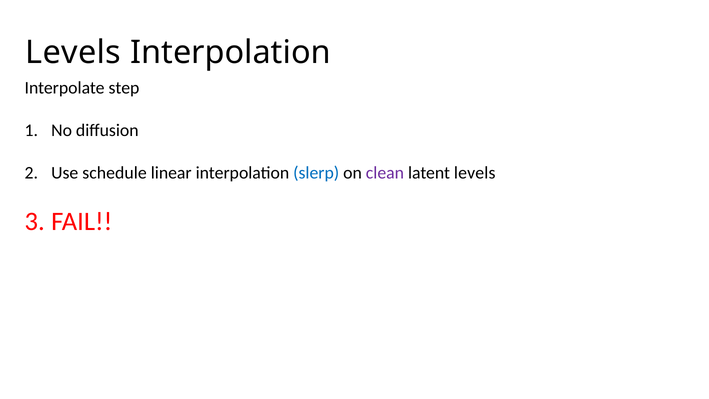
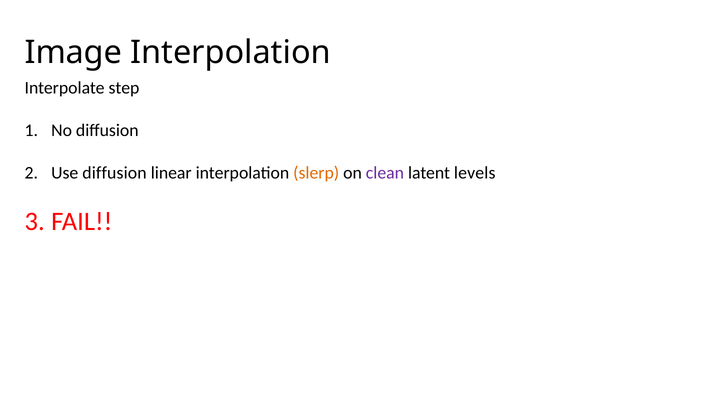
Levels: Levels -> Image (73, 52)
Use schedule: schedule -> diffusion (114, 173)
slerp colour: blue -> orange (316, 173)
